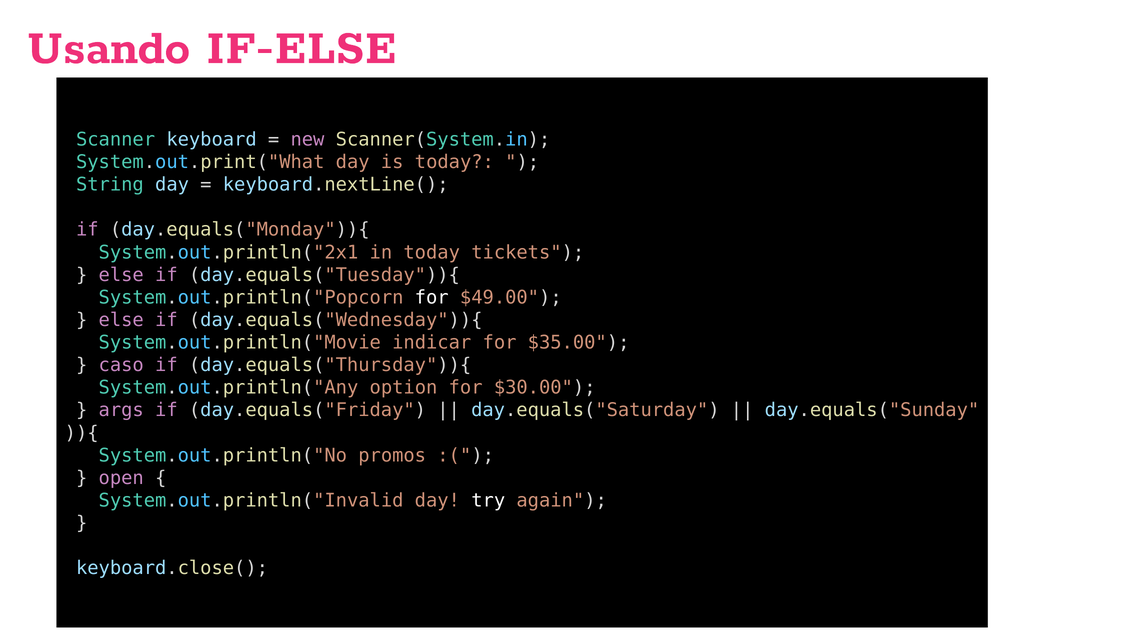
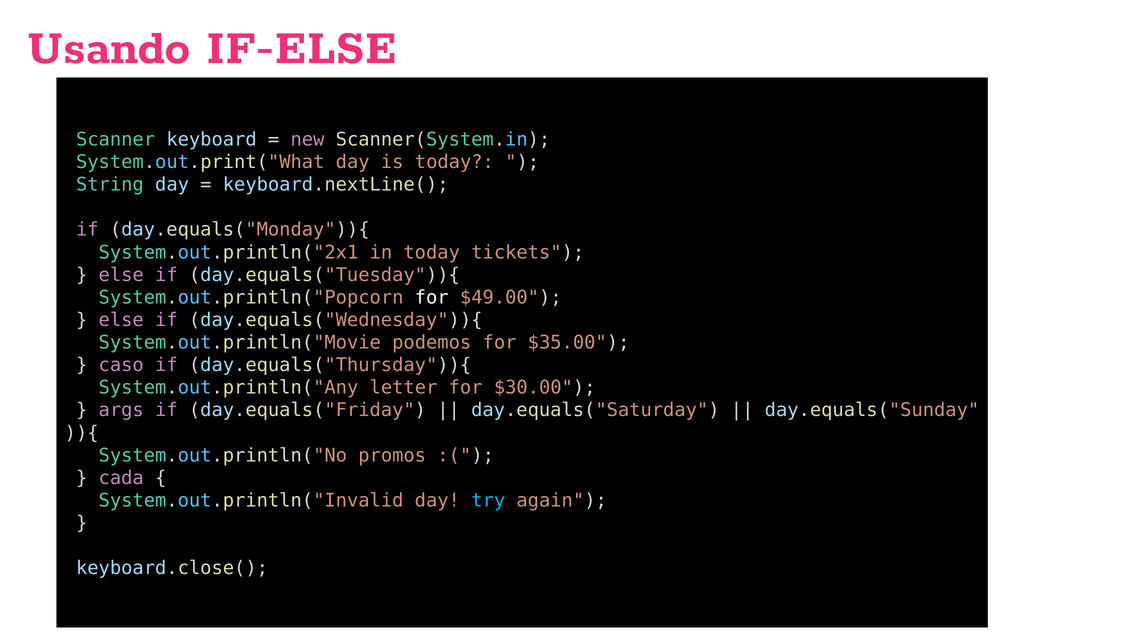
indicar: indicar -> podemos (432, 343)
option: option -> letter (403, 388)
open: open -> cada (121, 478)
try colour: white -> light blue (488, 501)
